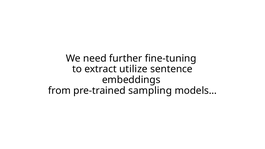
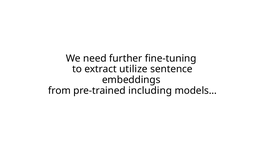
sampling: sampling -> including (150, 91)
